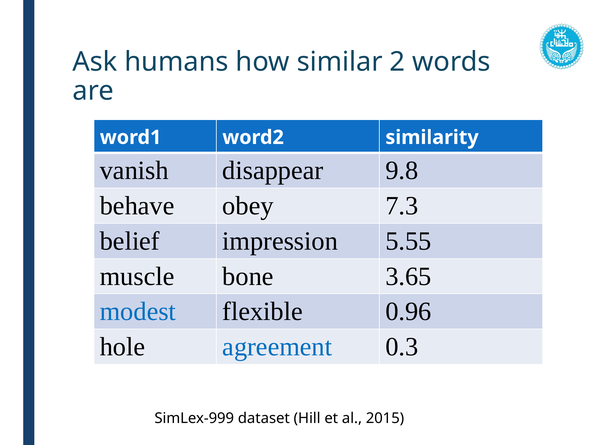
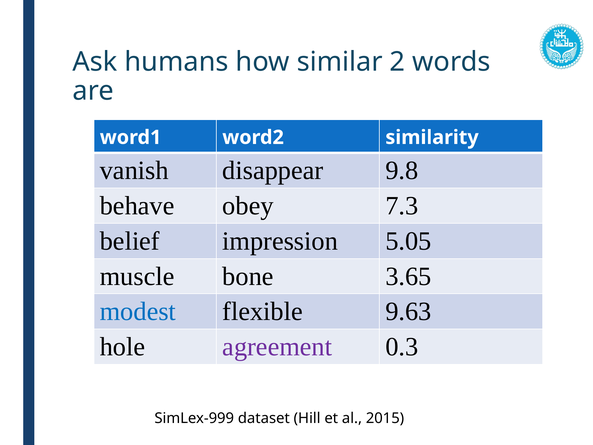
5.55: 5.55 -> 5.05 (408, 241)
0.96: 0.96 -> 9.63 (408, 311)
agreement colour: blue -> purple (277, 347)
